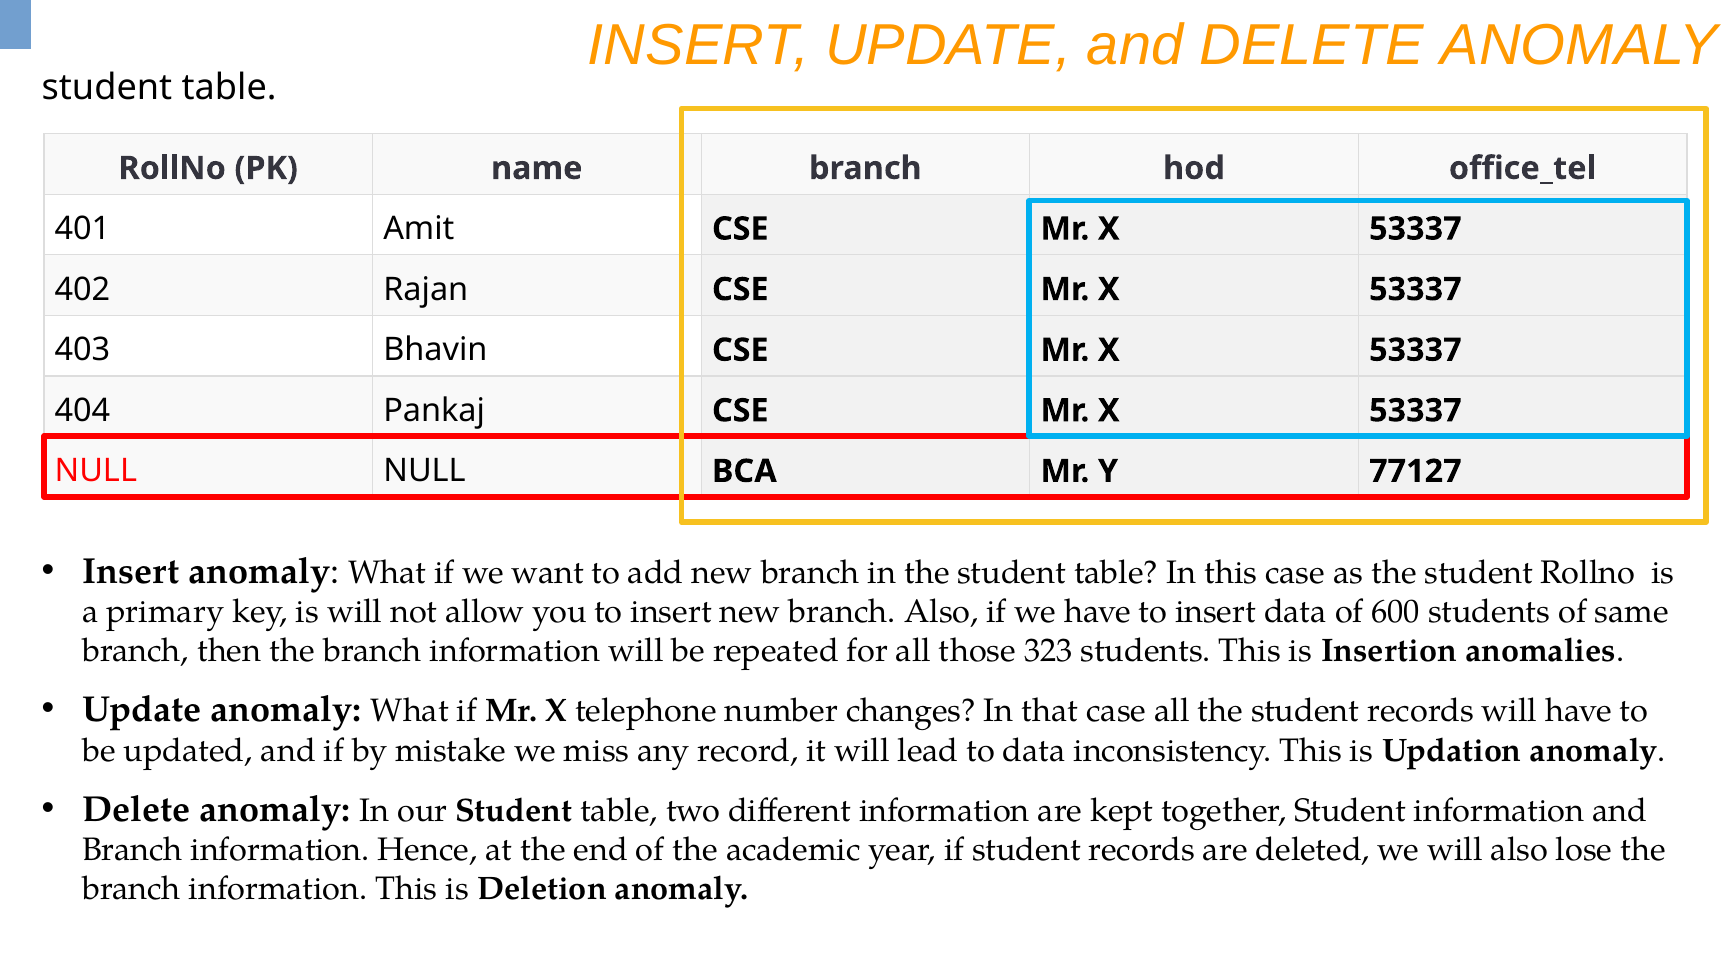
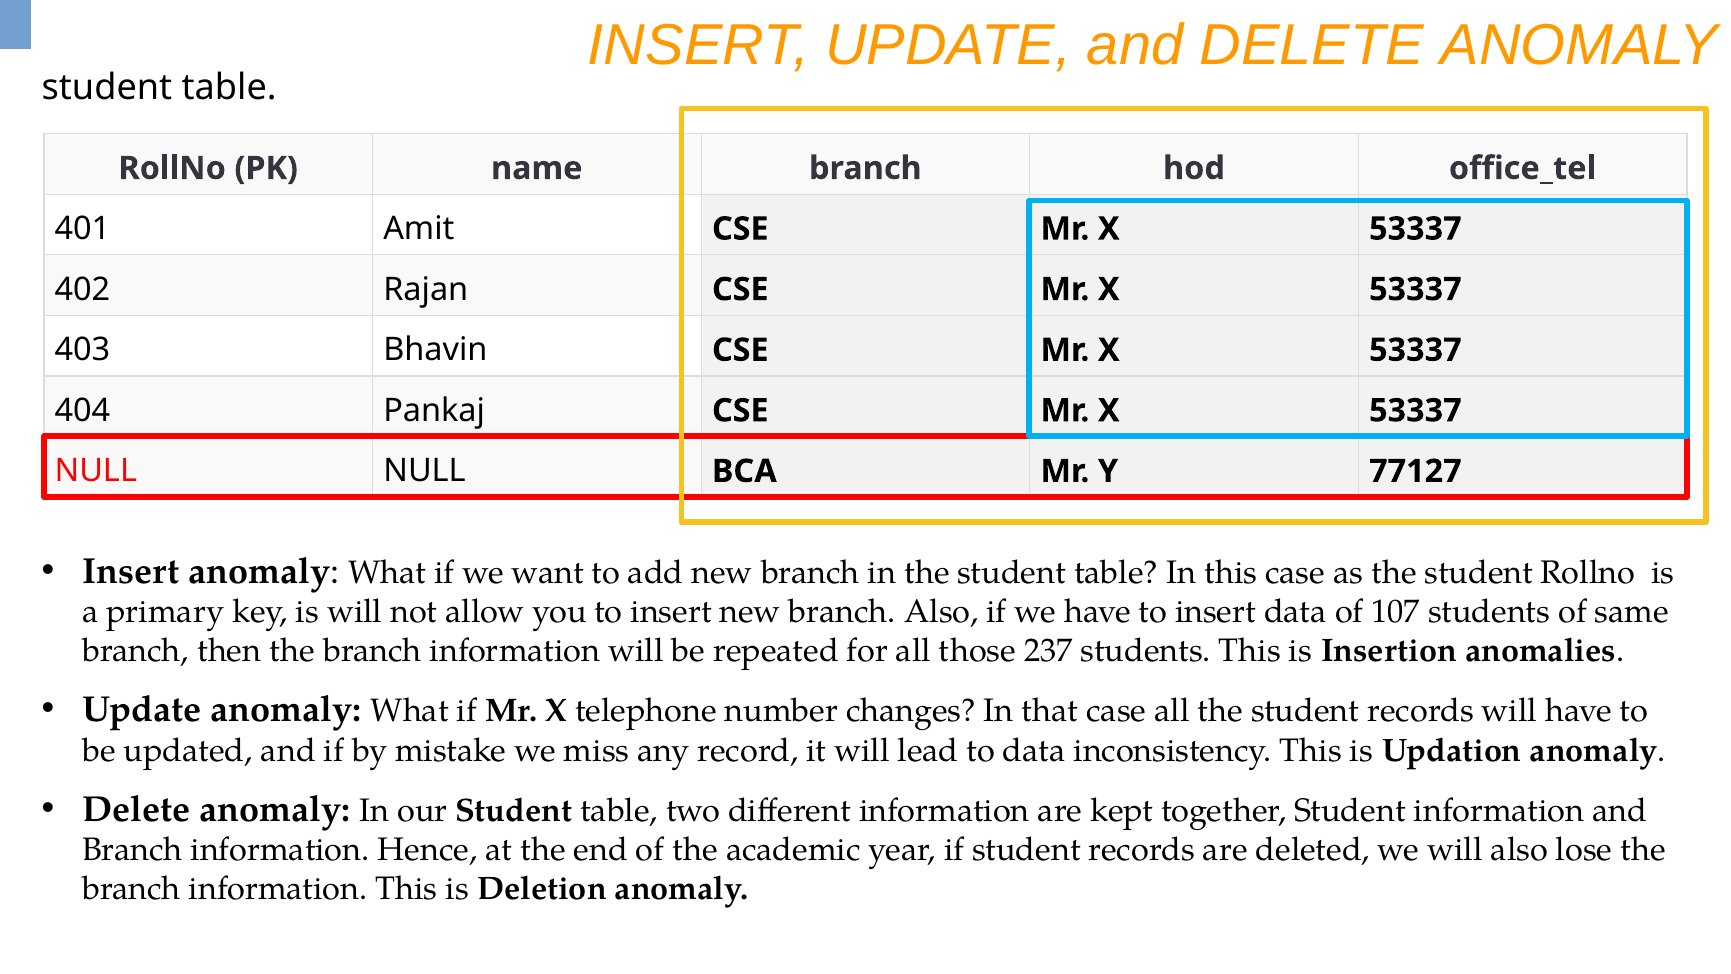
600: 600 -> 107 (1396, 612)
323: 323 -> 237 (1048, 651)
